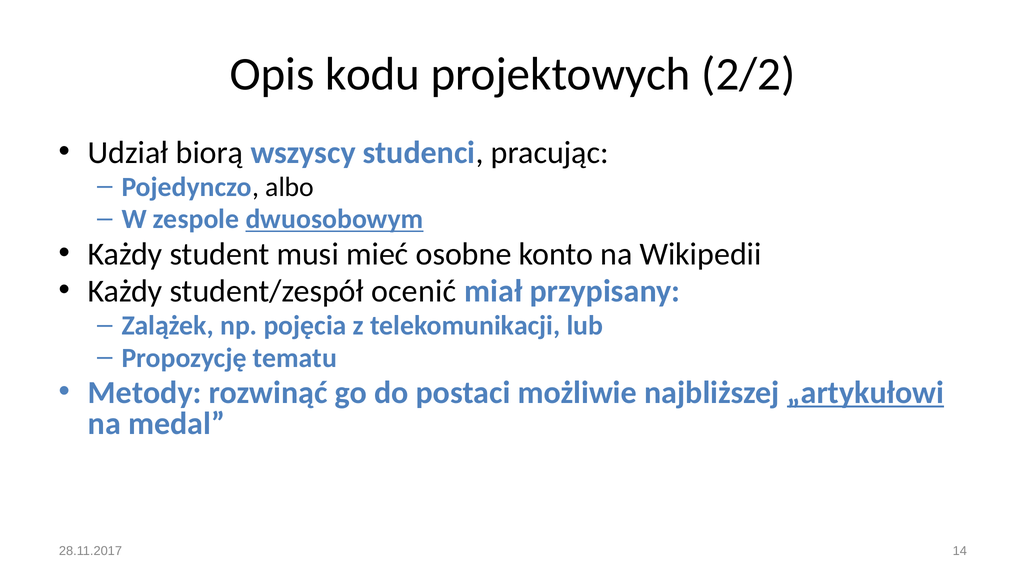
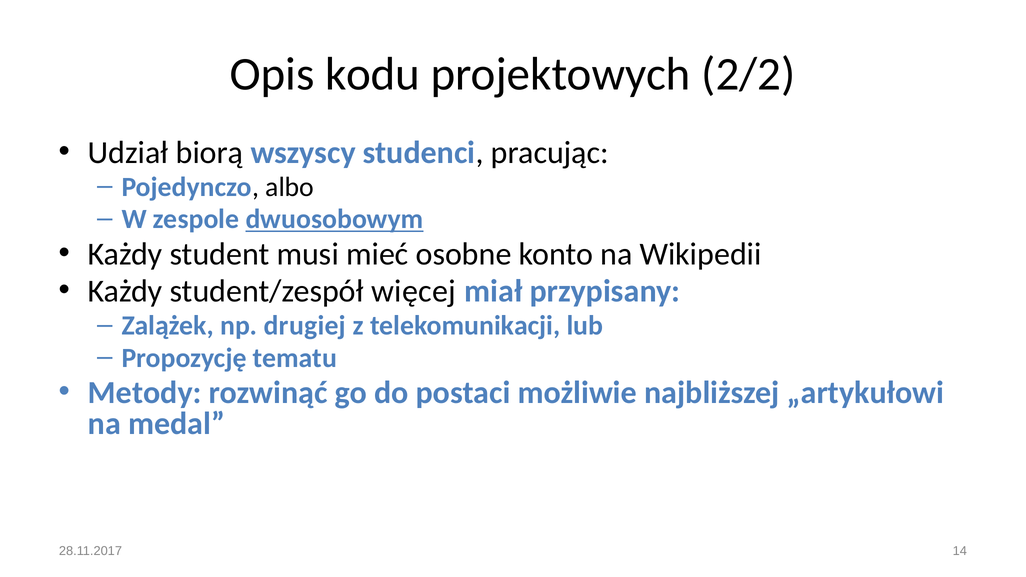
ocenić: ocenić -> więcej (414, 291)
pojęcia: pojęcia -> drugiej (305, 326)
„artykułowi underline: present -> none (865, 393)
